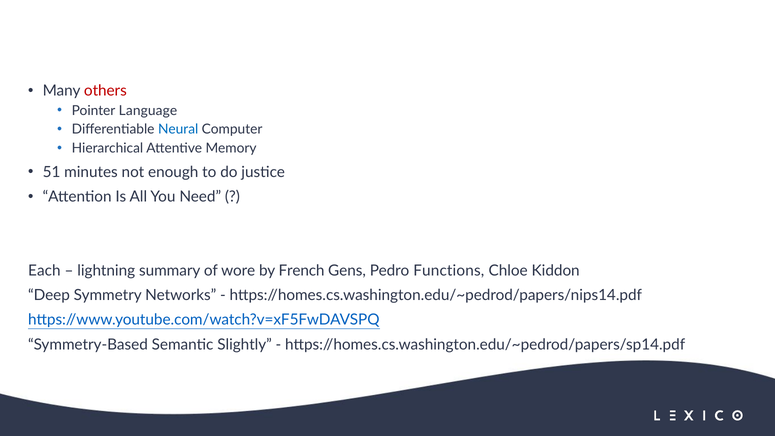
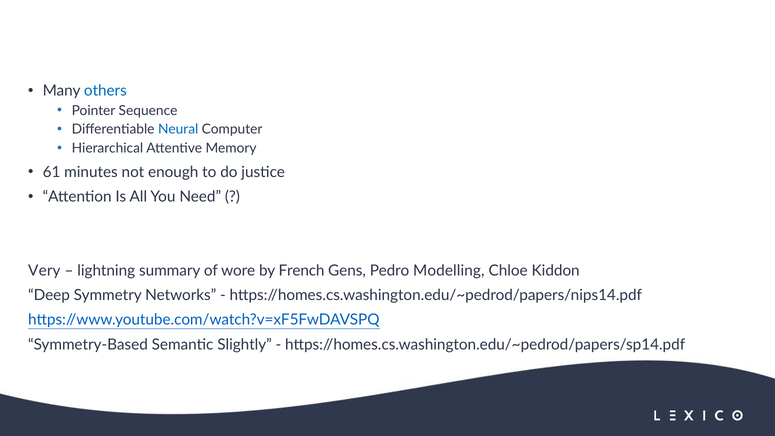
others colour: red -> blue (105, 91)
Language: Language -> Sequence (148, 110)
51: 51 -> 61 (52, 172)
Each: Each -> Very (44, 271)
Functions: Functions -> Modelling (449, 271)
